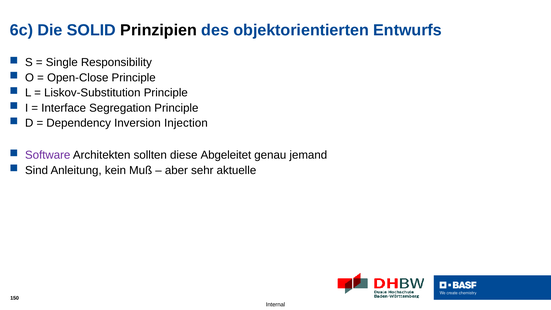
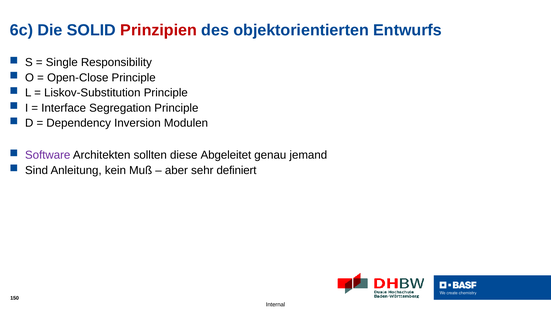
Prinzipien colour: black -> red (159, 30)
Injection: Injection -> Modulen (186, 123)
aktuelle: aktuelle -> definiert (237, 170)
